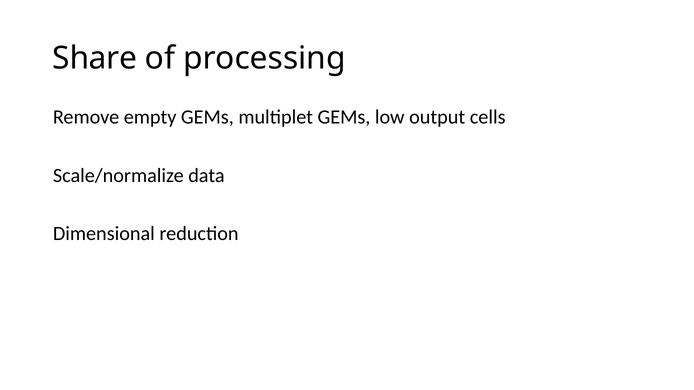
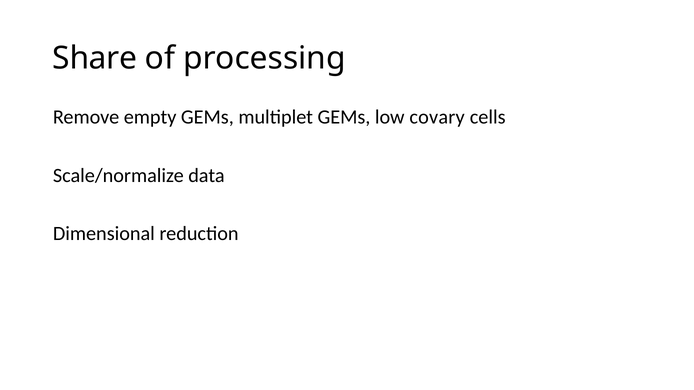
output: output -> covary (437, 117)
